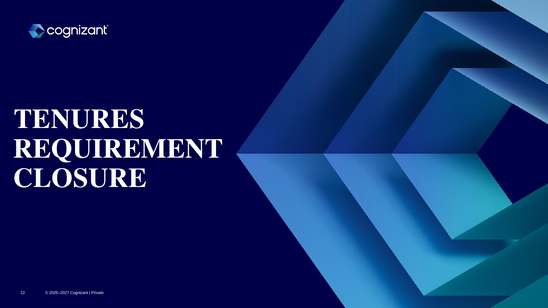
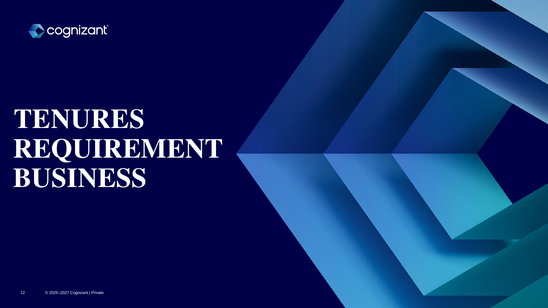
CLOSURE: CLOSURE -> BUSINESS (80, 178)
